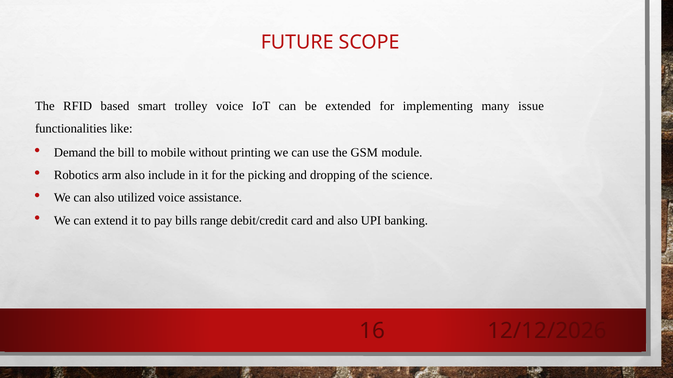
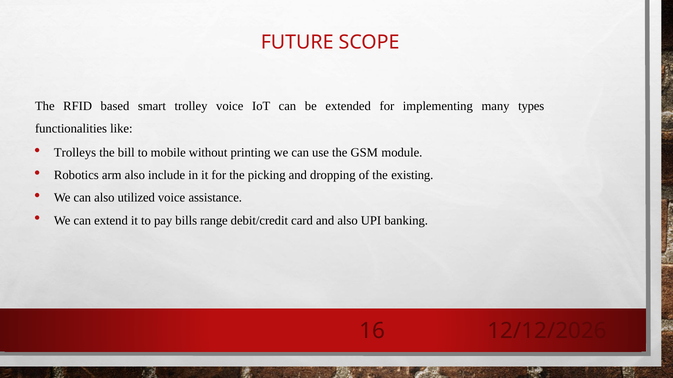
issue: issue -> types (531, 106)
Demand: Demand -> Trolleys (75, 153)
science: science -> existing (412, 175)
